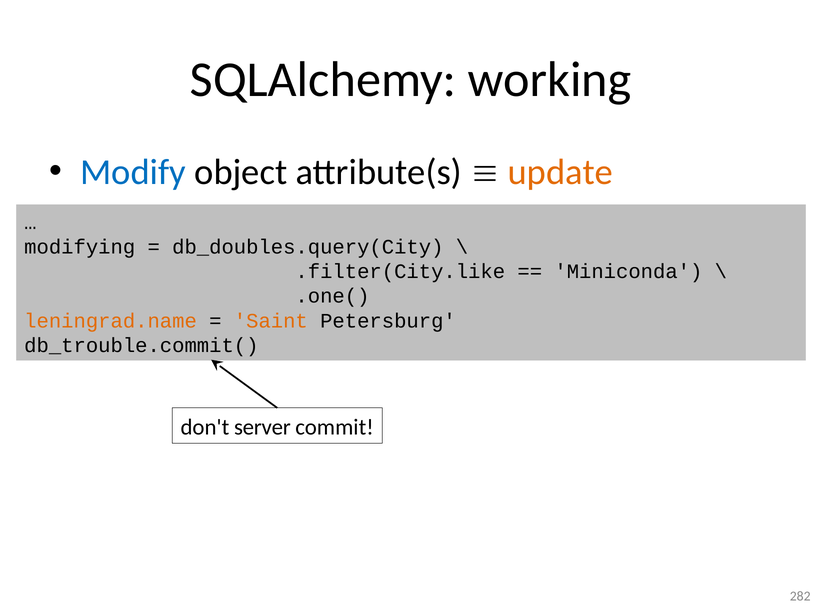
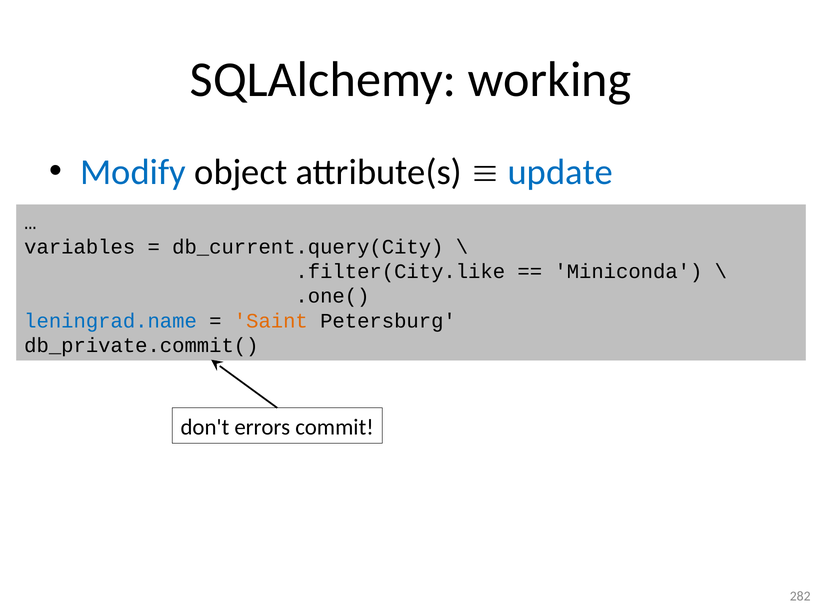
update colour: orange -> blue (560, 172)
modifying: modifying -> variables (80, 247)
db_doubles.query(City: db_doubles.query(City -> db_current.query(City (308, 247)
leningrad.name colour: orange -> blue (111, 321)
db_trouble.commit(: db_trouble.commit( -> db_private.commit( (141, 346)
server: server -> errors (262, 428)
